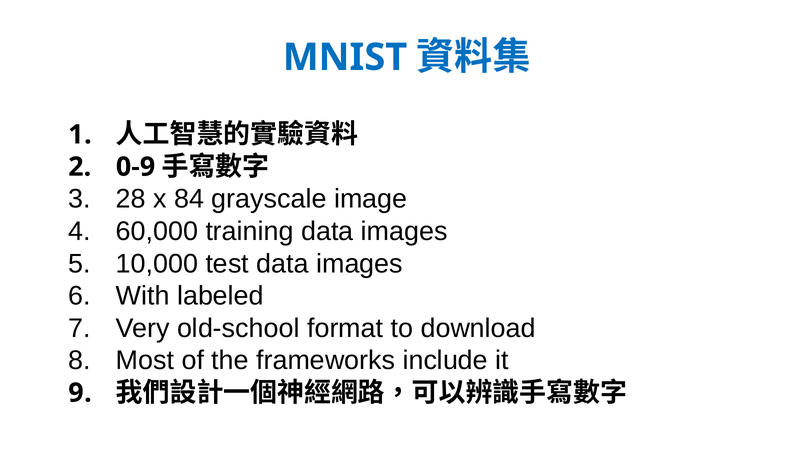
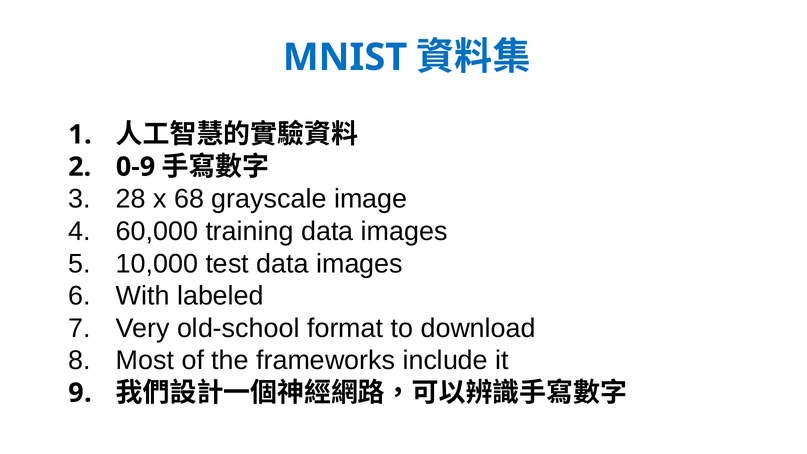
84: 84 -> 68 (189, 199)
